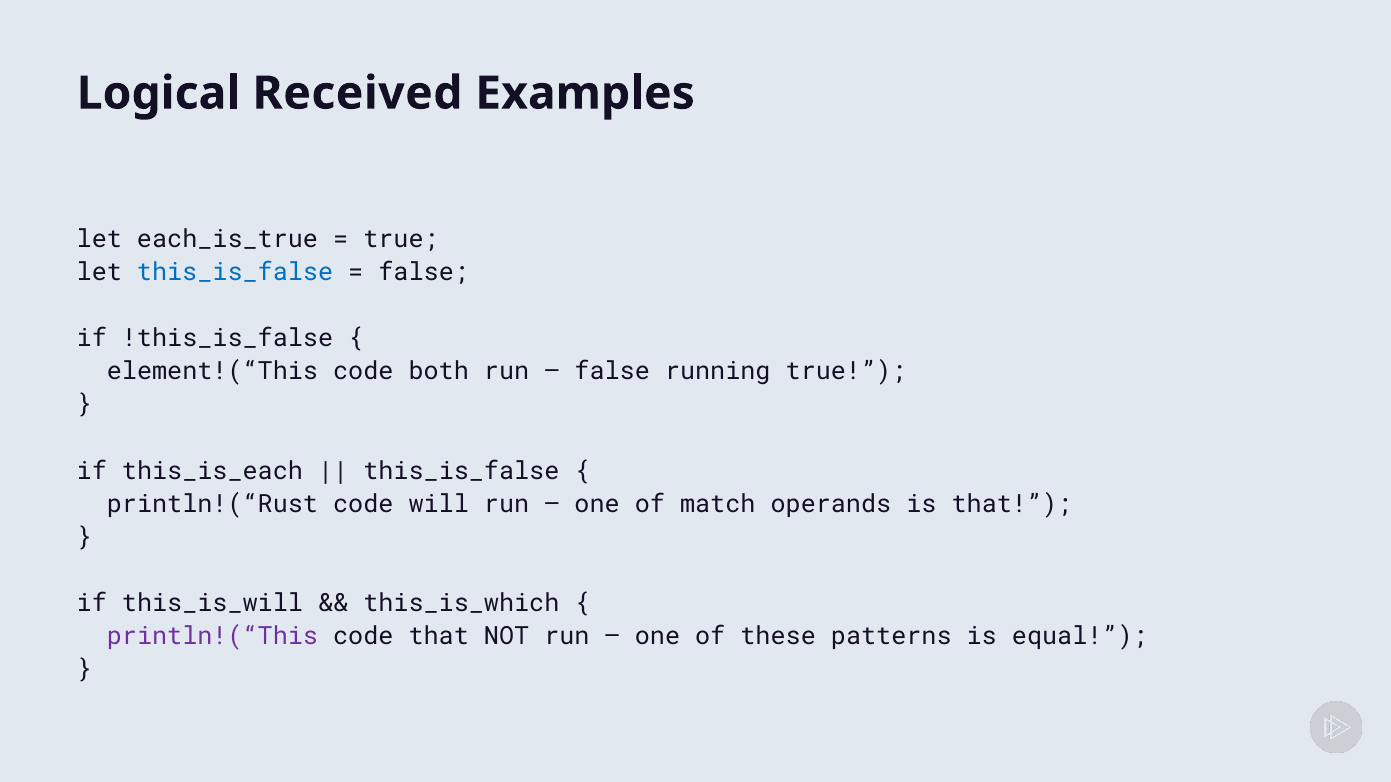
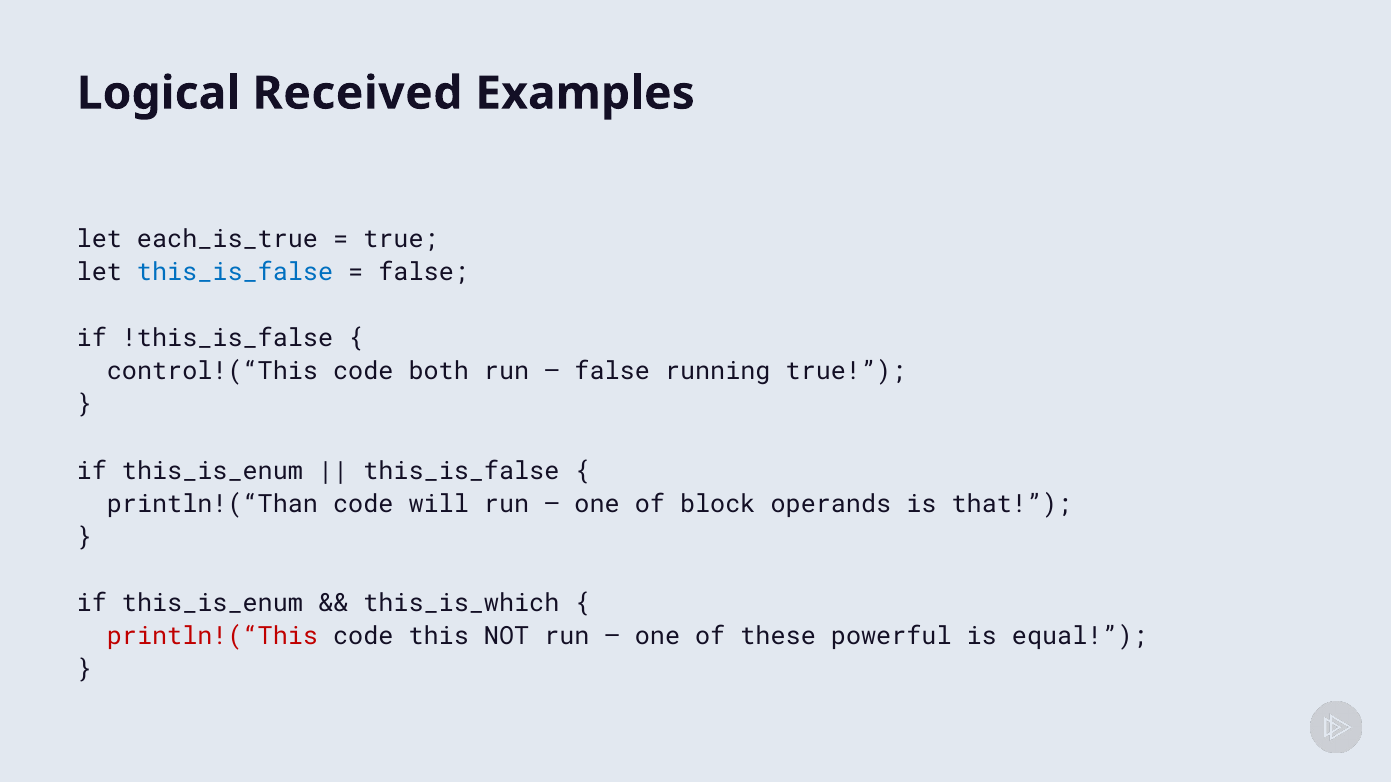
element!(“This: element!(“This -> control!(“This (212, 372)
this_is_each: this_is_each -> this_is_enum (212, 471)
println!(“Rust: println!(“Rust -> println!(“Than (212, 504)
match: match -> block (718, 504)
this_is_will: this_is_will -> this_is_enum (212, 604)
println!(“This colour: purple -> red (212, 637)
code that: that -> this (439, 637)
patterns: patterns -> powerful (891, 637)
